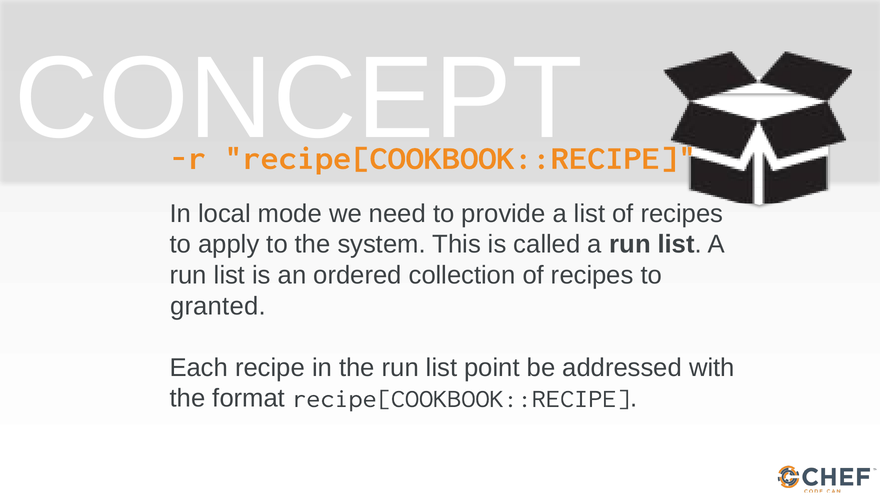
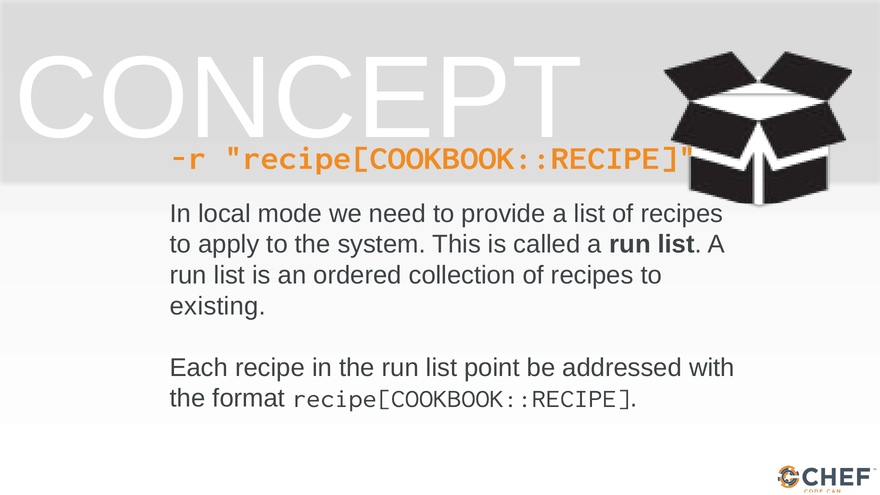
granted: granted -> existing (218, 306)
